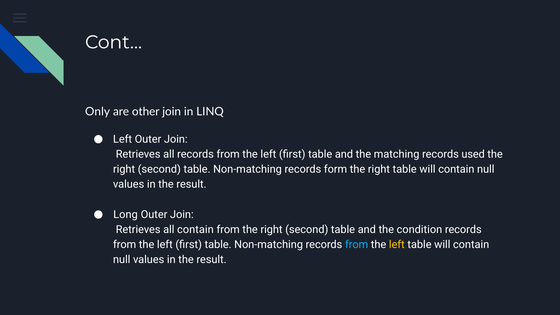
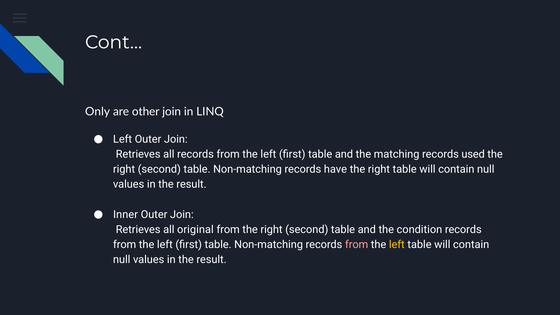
form: form -> have (335, 169)
Long: Long -> Inner (126, 214)
all contain: contain -> original (195, 229)
from colour: light blue -> pink (357, 244)
